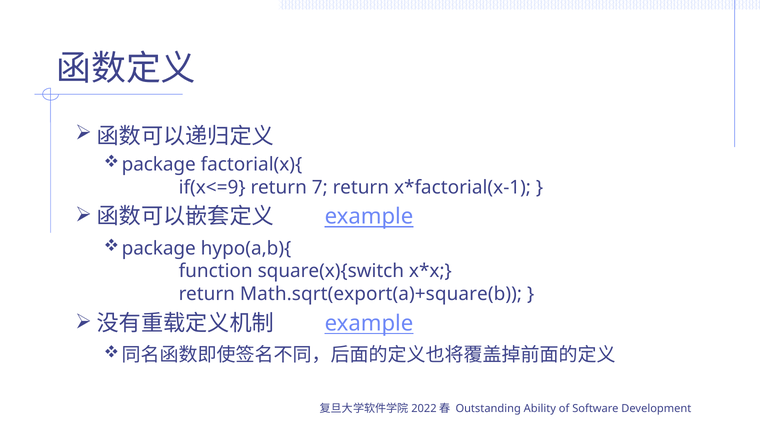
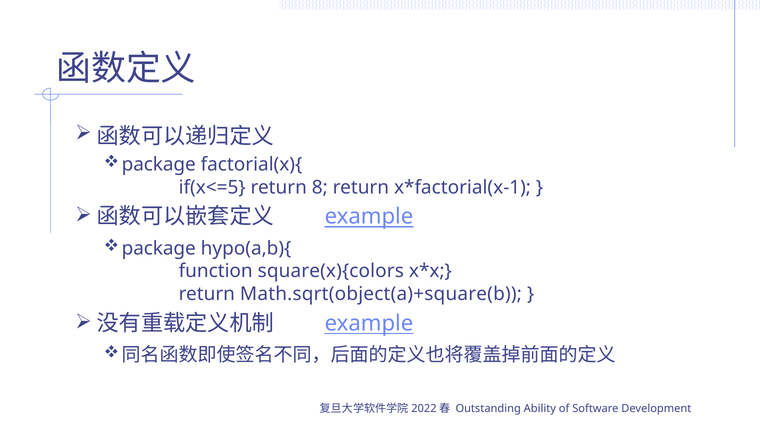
if(x<=9: if(x<=9 -> if(x<=5 (212, 188)
7: 7 -> 8 (320, 188)
square(x){switch: square(x){switch -> square(x){colors (331, 271)
Math.sqrt(export(a)+square(b: Math.sqrt(export(a)+square(b -> Math.sqrt(object(a)+square(b (381, 294)
